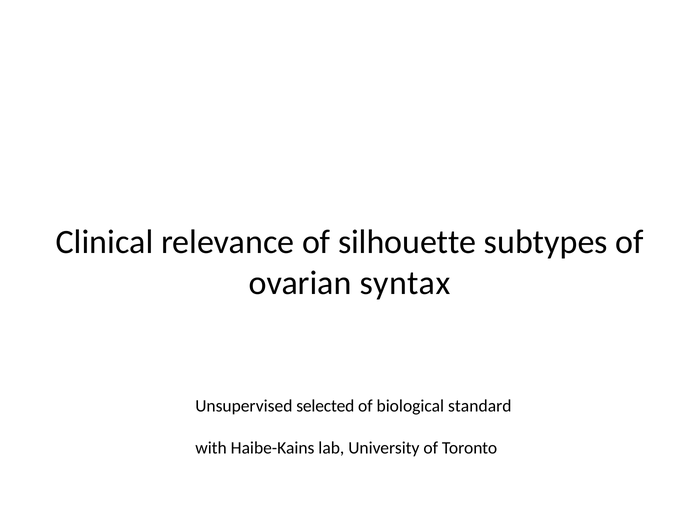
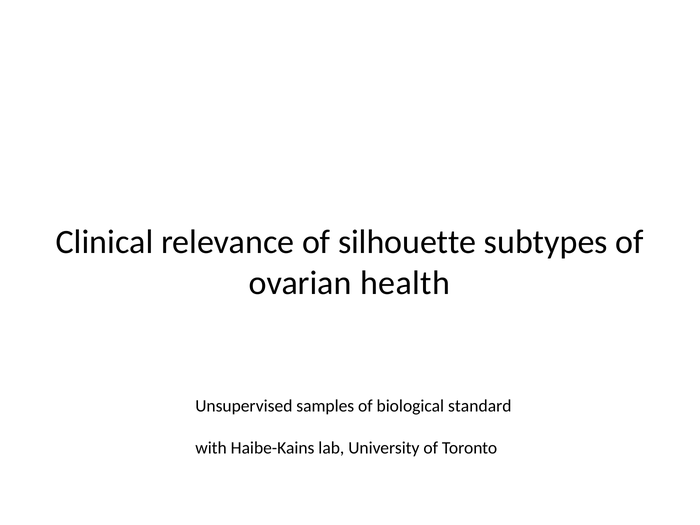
syntax: syntax -> health (405, 283)
selected: selected -> samples (325, 406)
